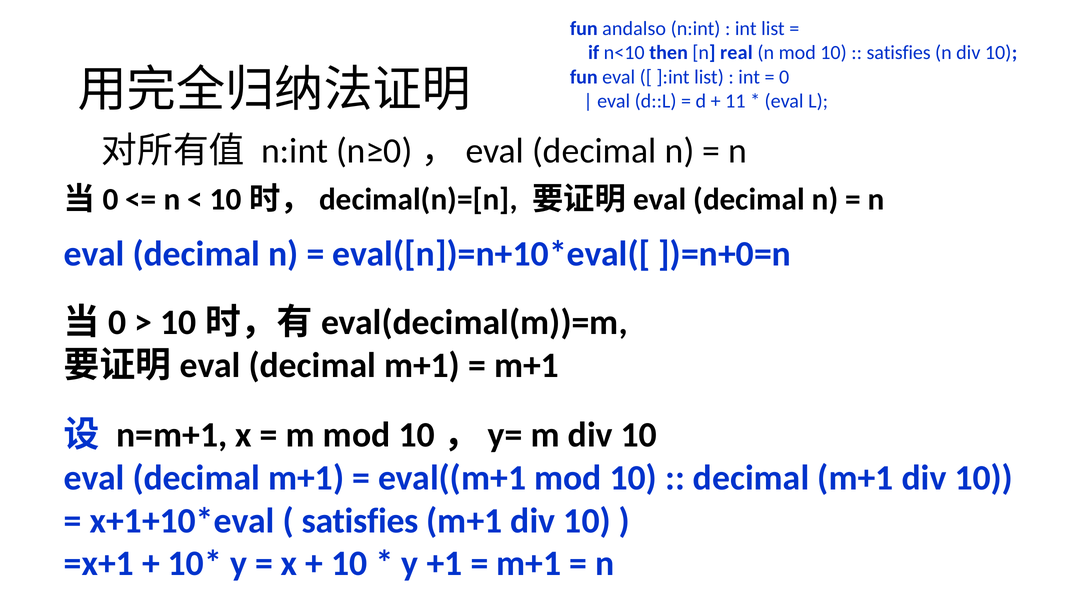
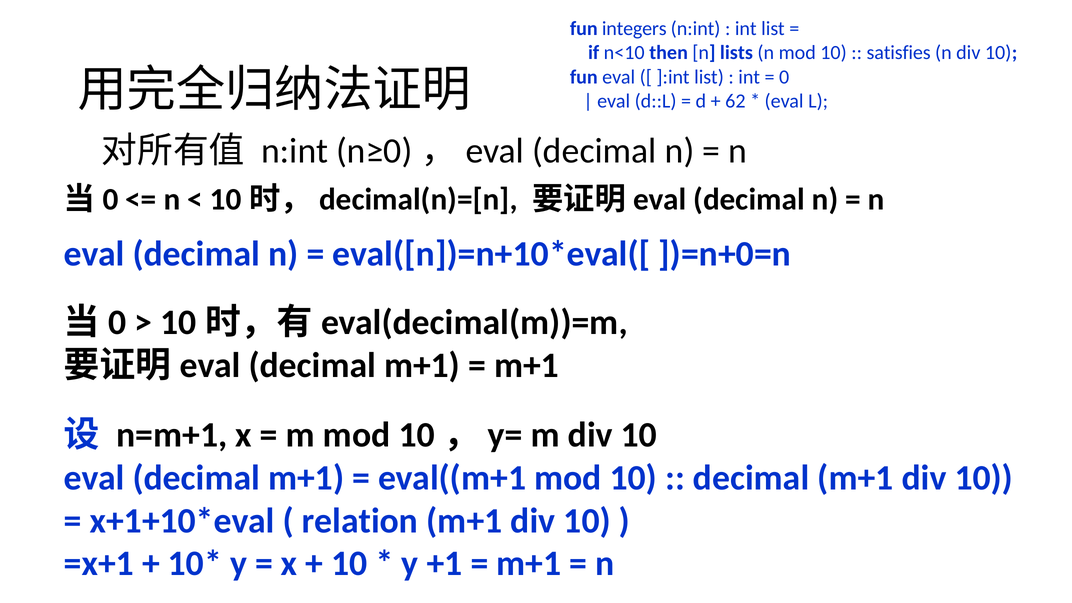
andalso: andalso -> integers (634, 29)
real: real -> lists (736, 53)
11: 11 -> 62 (735, 101)
satisfies: satisfies -> relation (360, 521)
